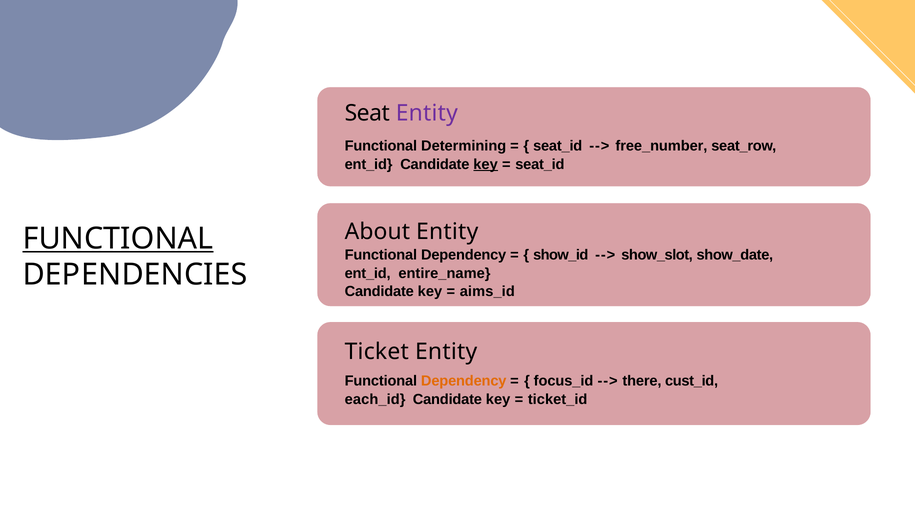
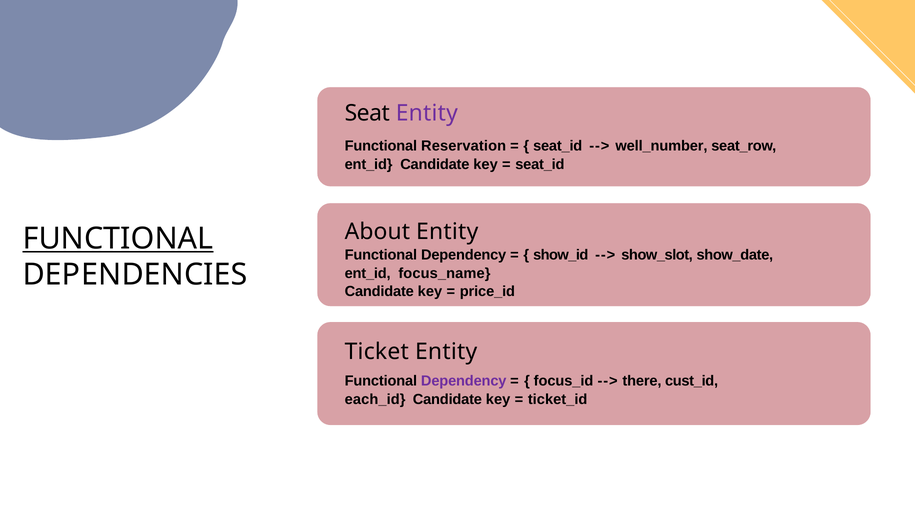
Determining: Determining -> Reservation (464, 146)
free_number: free_number -> well_number (661, 146)
key underline: present -> none (486, 164)
entire_name: entire_name -> focus_name (444, 273)
aims_id: aims_id -> price_id (487, 291)
Dependency colour: orange -> purple (464, 381)
